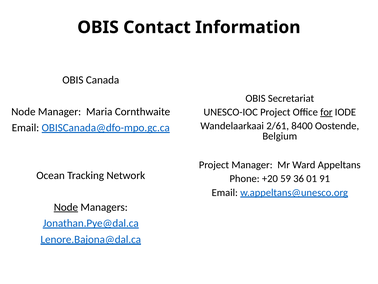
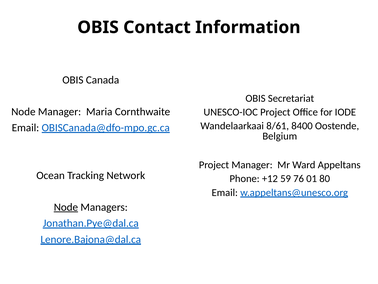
for underline: present -> none (326, 112)
2/61: 2/61 -> 8/61 (278, 126)
+20: +20 -> +12 (270, 178)
36: 36 -> 76 (299, 178)
91: 91 -> 80 (325, 178)
